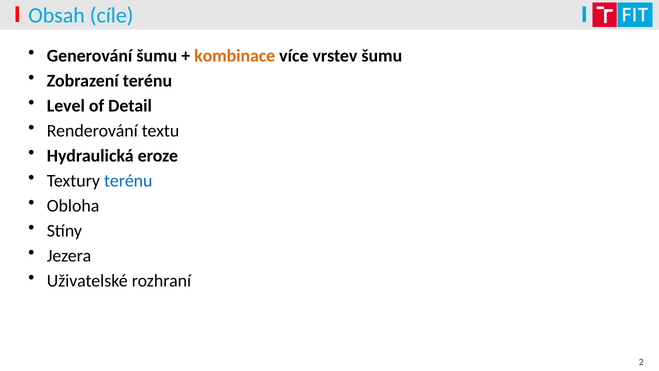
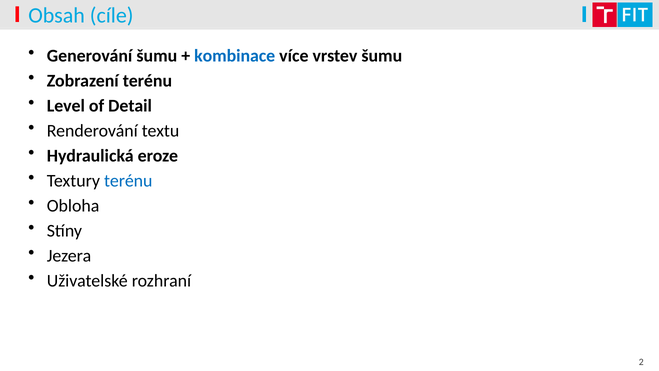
kombinace colour: orange -> blue (235, 56)
